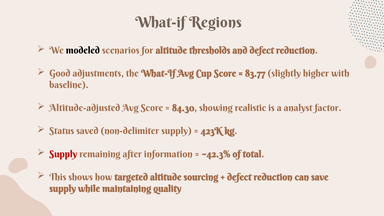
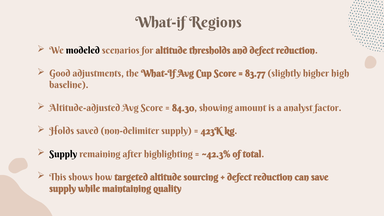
with: with -> high (340, 73)
realistic: realistic -> amount (250, 108)
Status: Status -> Holds (62, 131)
Supply colour: red -> black (63, 154)
information: information -> highlighting (168, 154)
